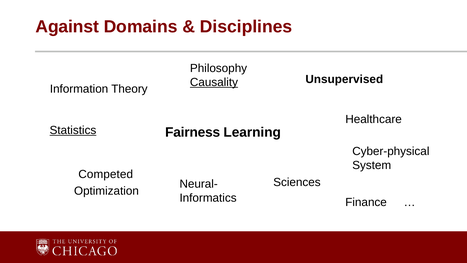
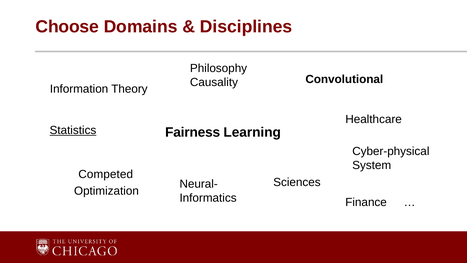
Against: Against -> Choose (67, 27)
Unsupervised: Unsupervised -> Convolutional (344, 79)
Causality underline: present -> none (214, 82)
